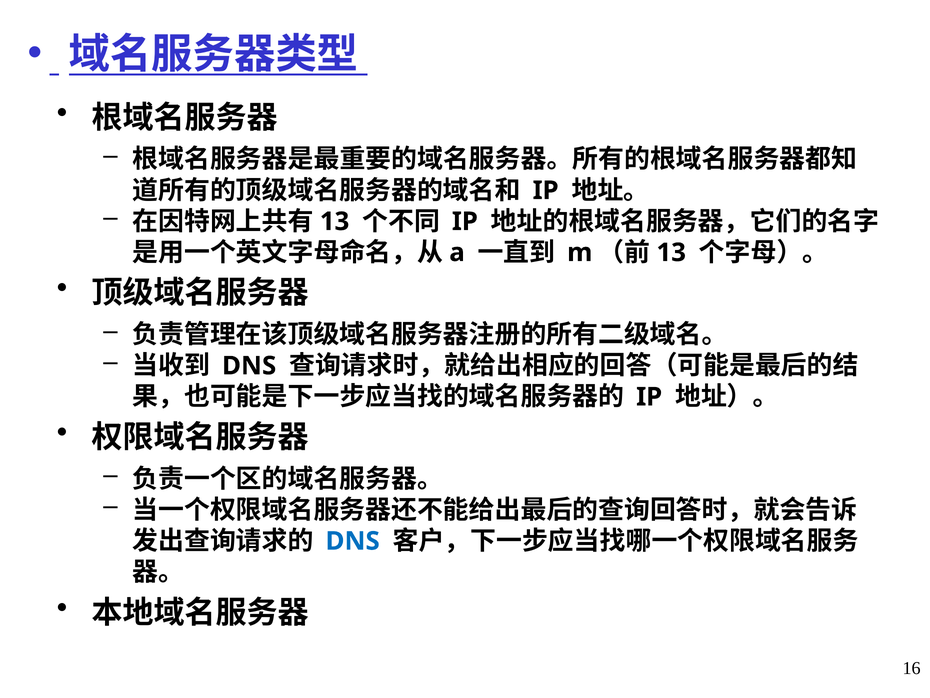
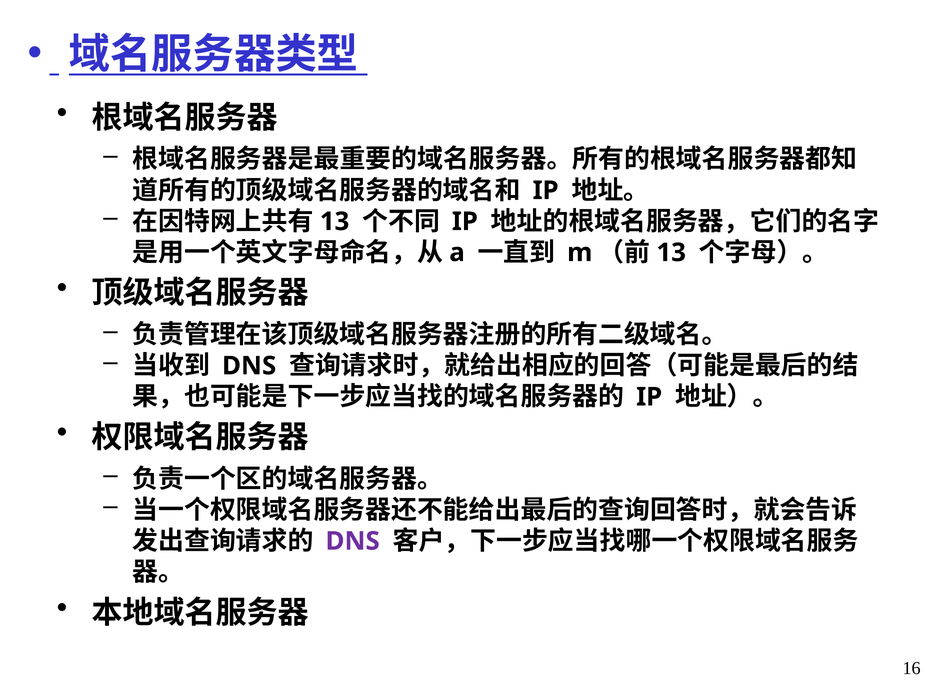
DNS colour: blue -> purple (353, 541)
